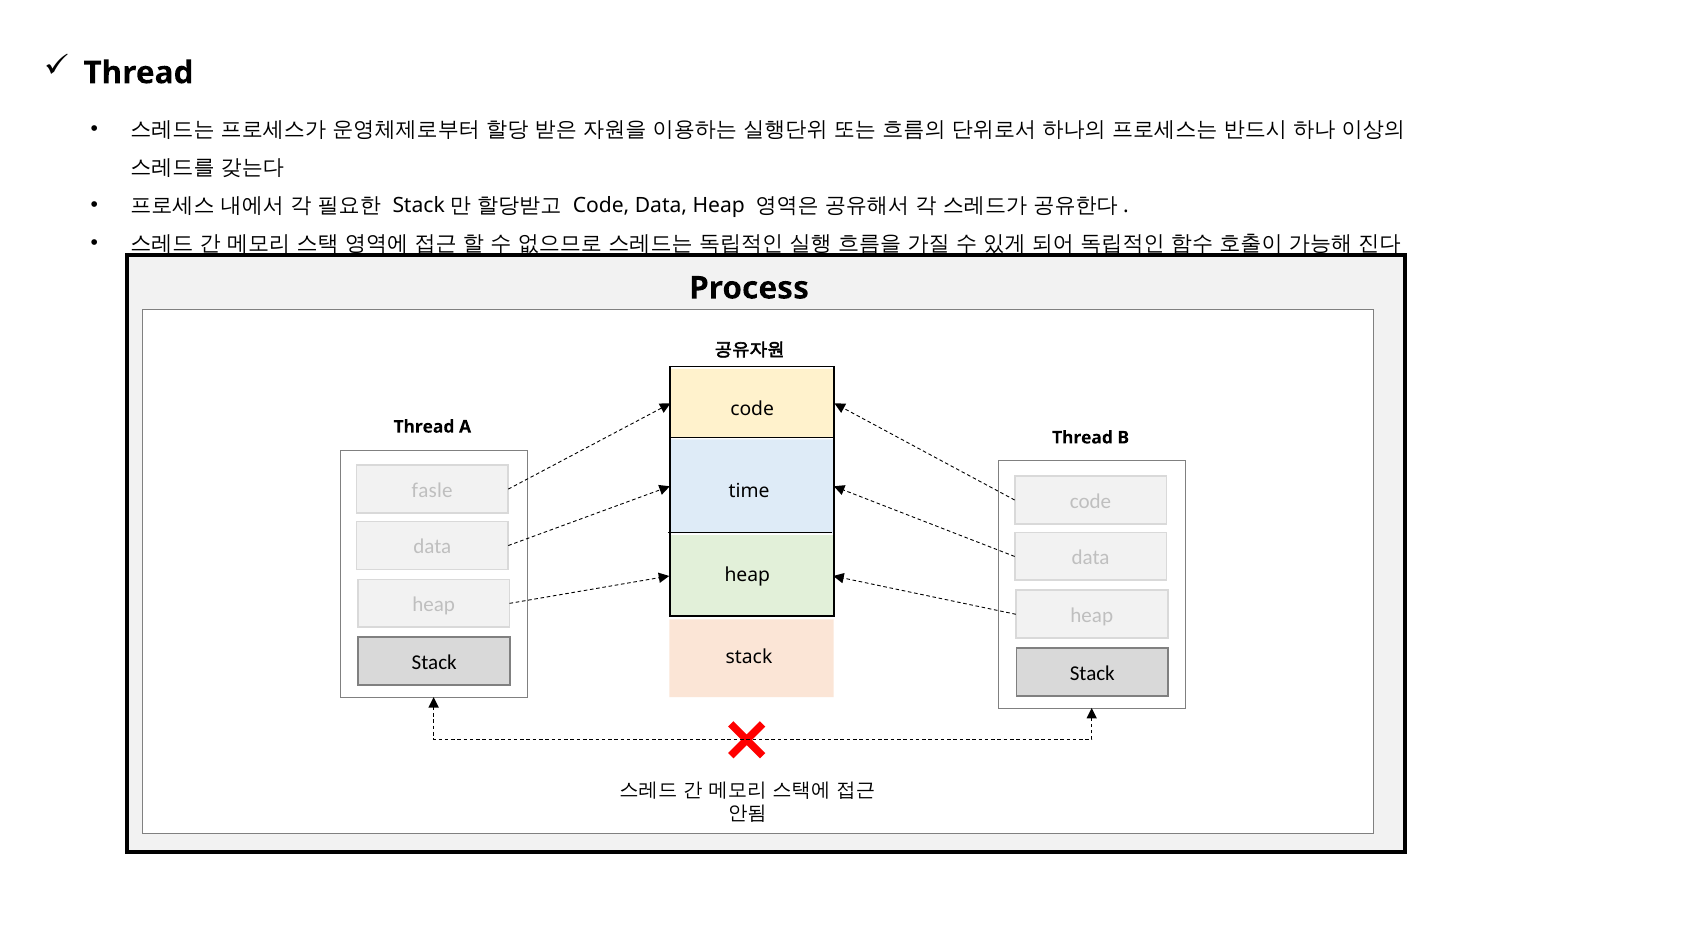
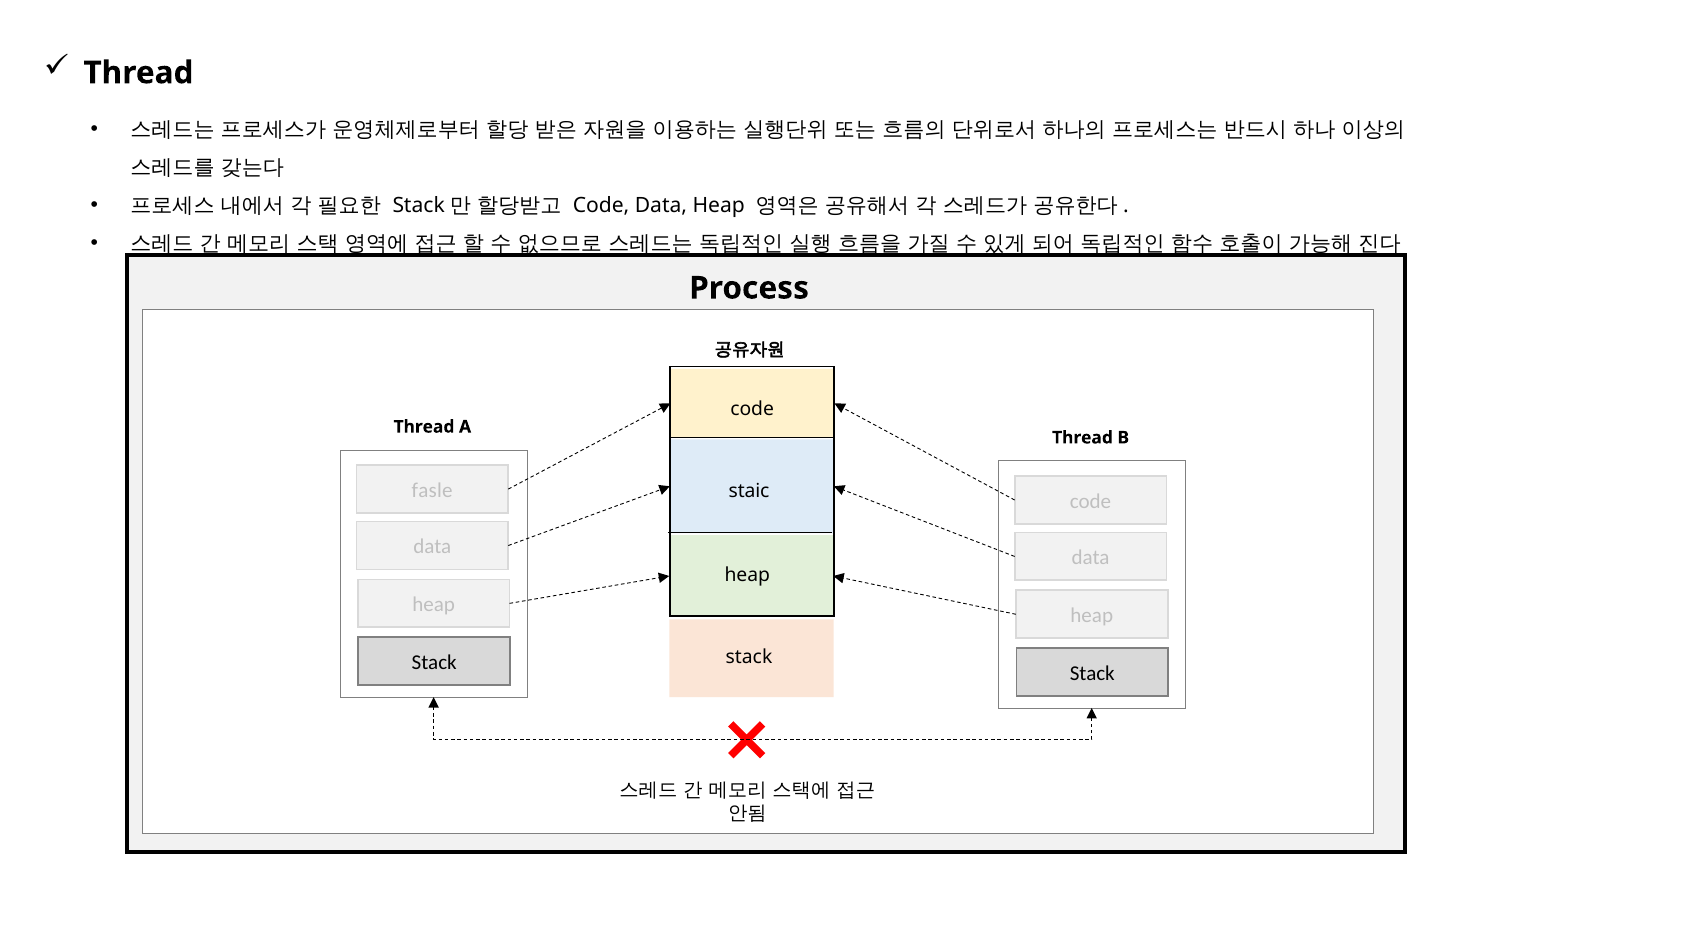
time: time -> staic (749, 492)
